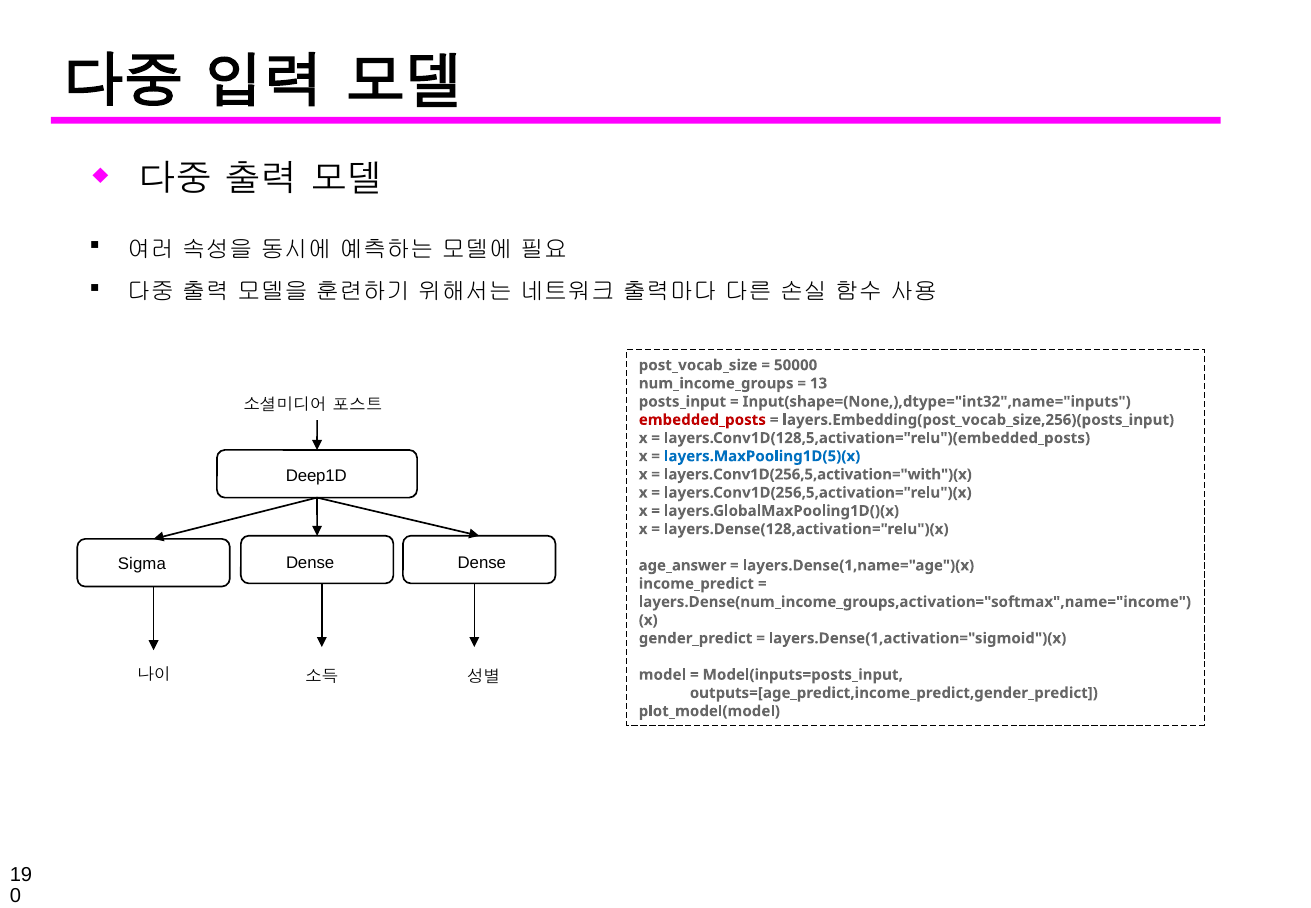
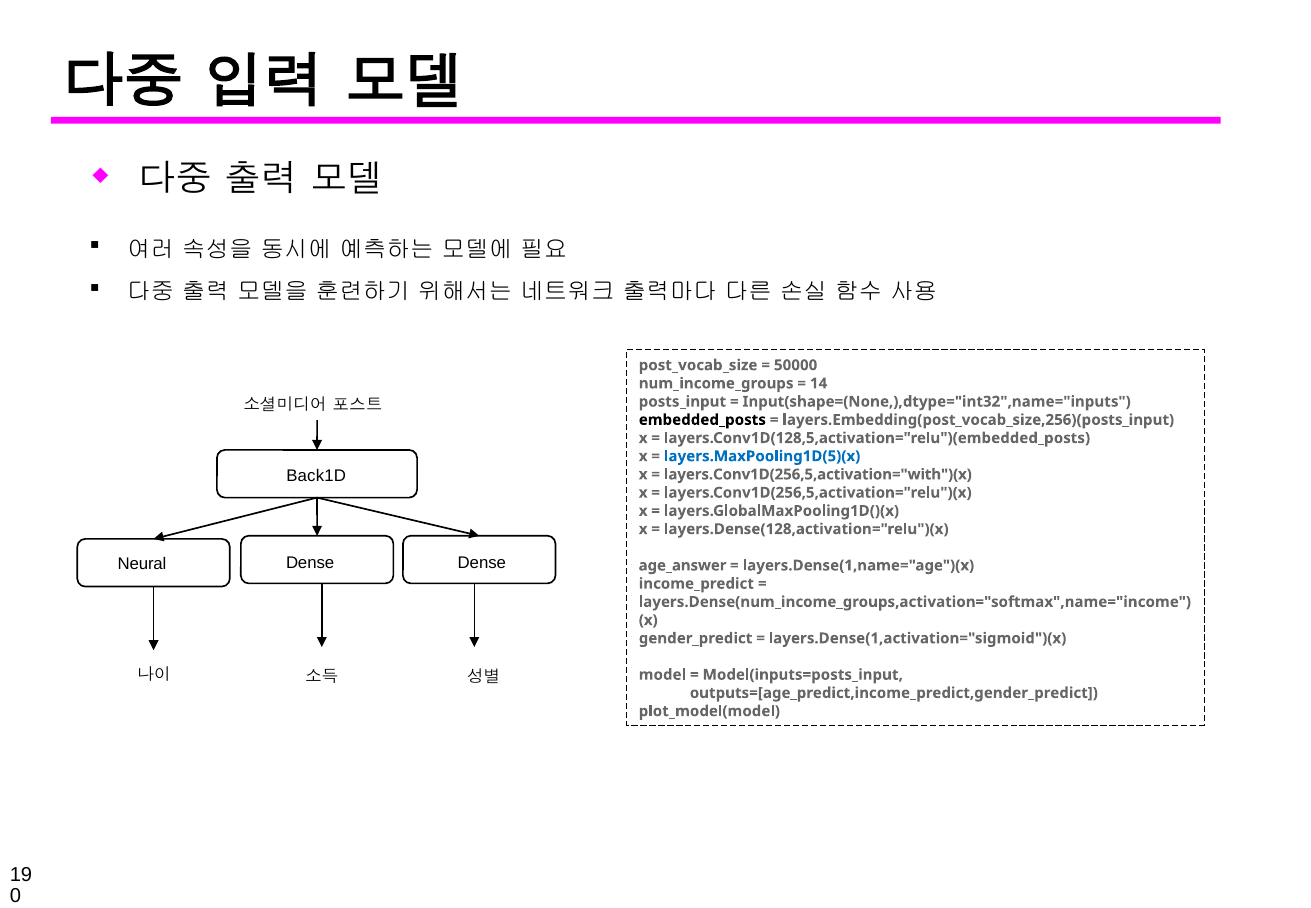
13: 13 -> 14 (819, 383)
embedded_posts colour: red -> black (702, 420)
Deep1D: Deep1D -> Back1D (316, 476)
Sigma: Sigma -> Neural (142, 564)
